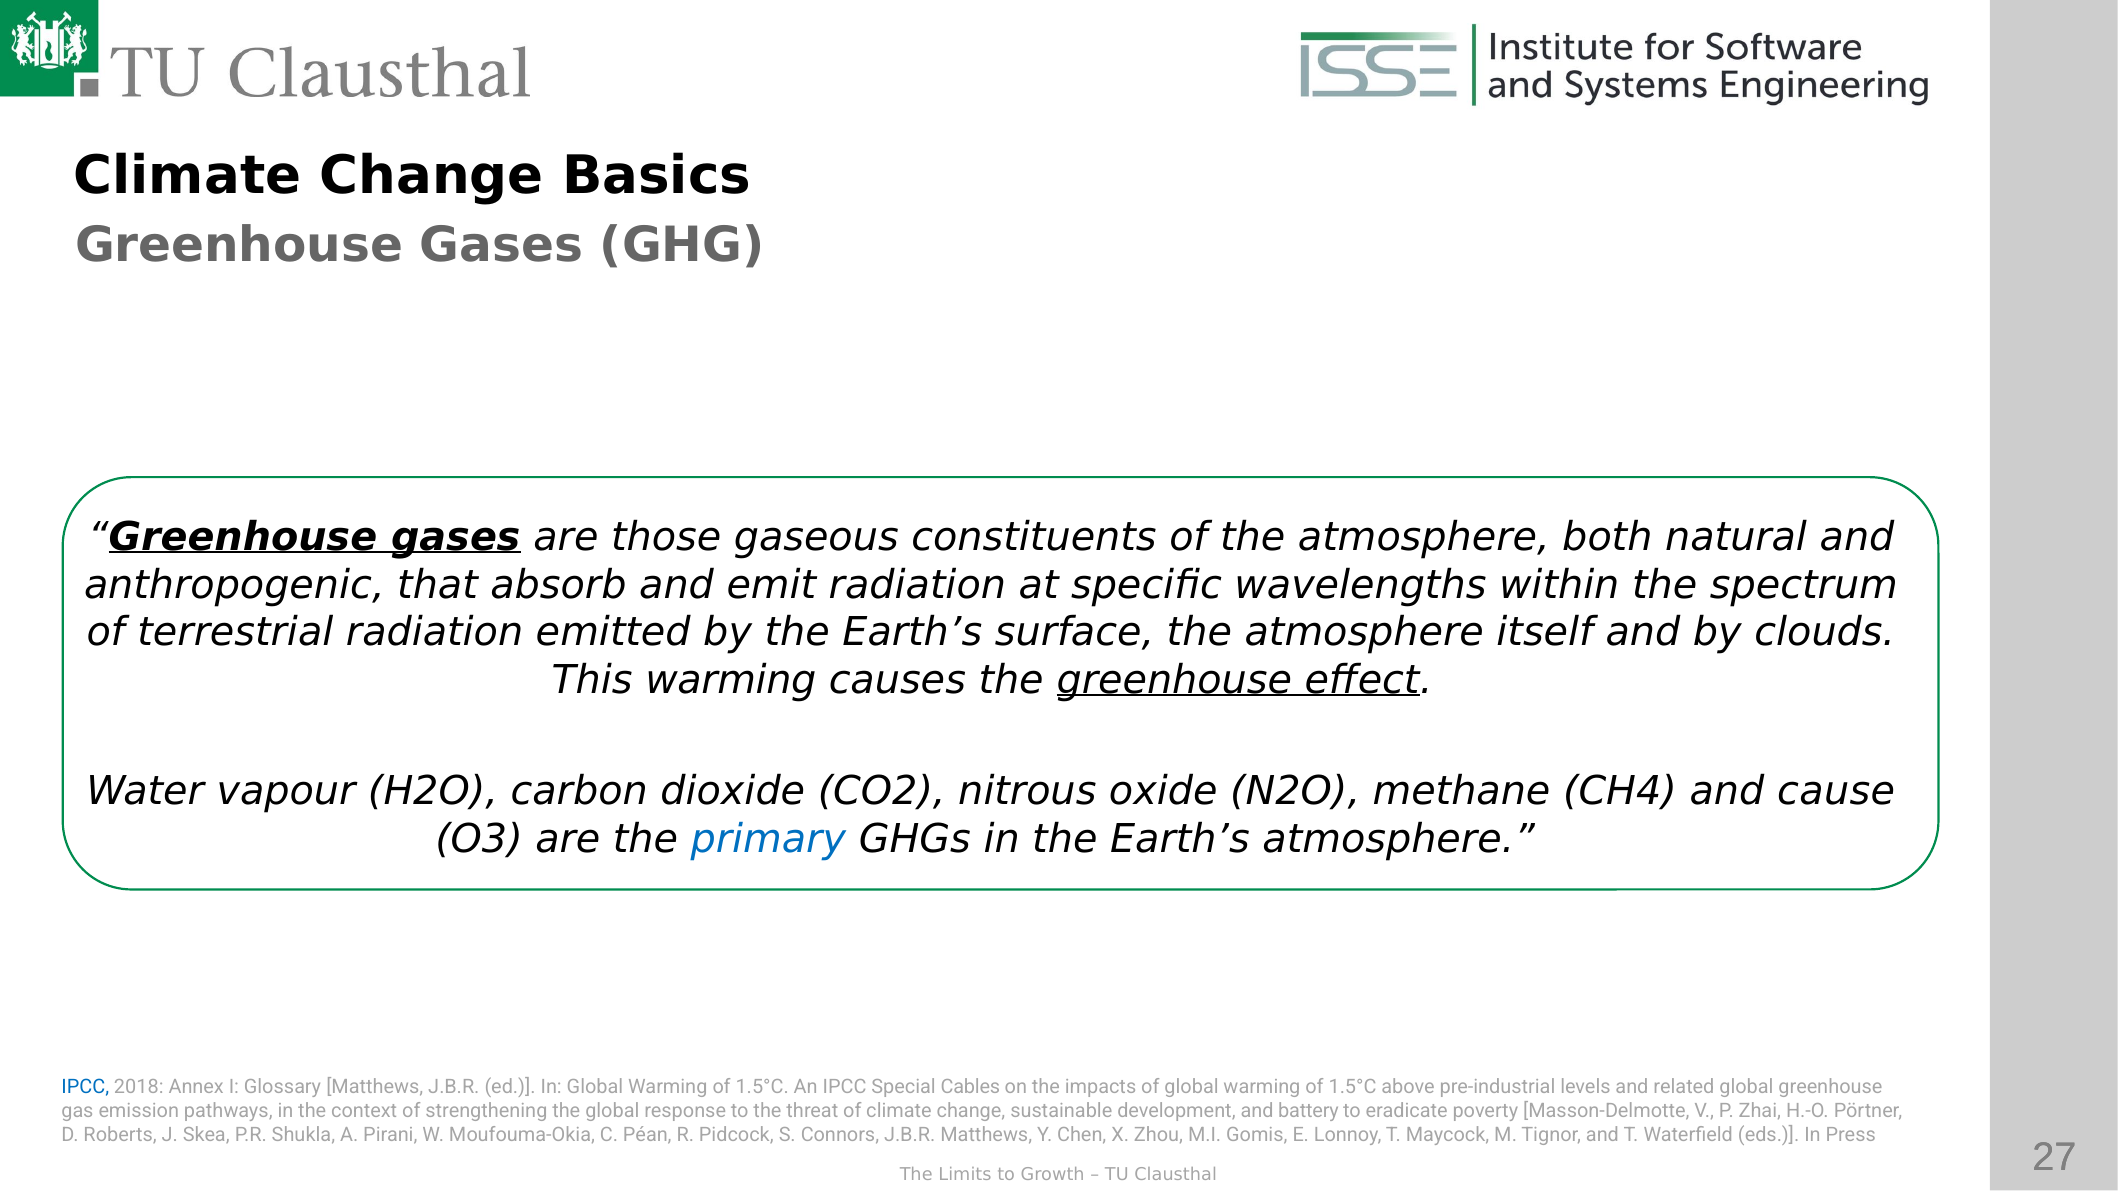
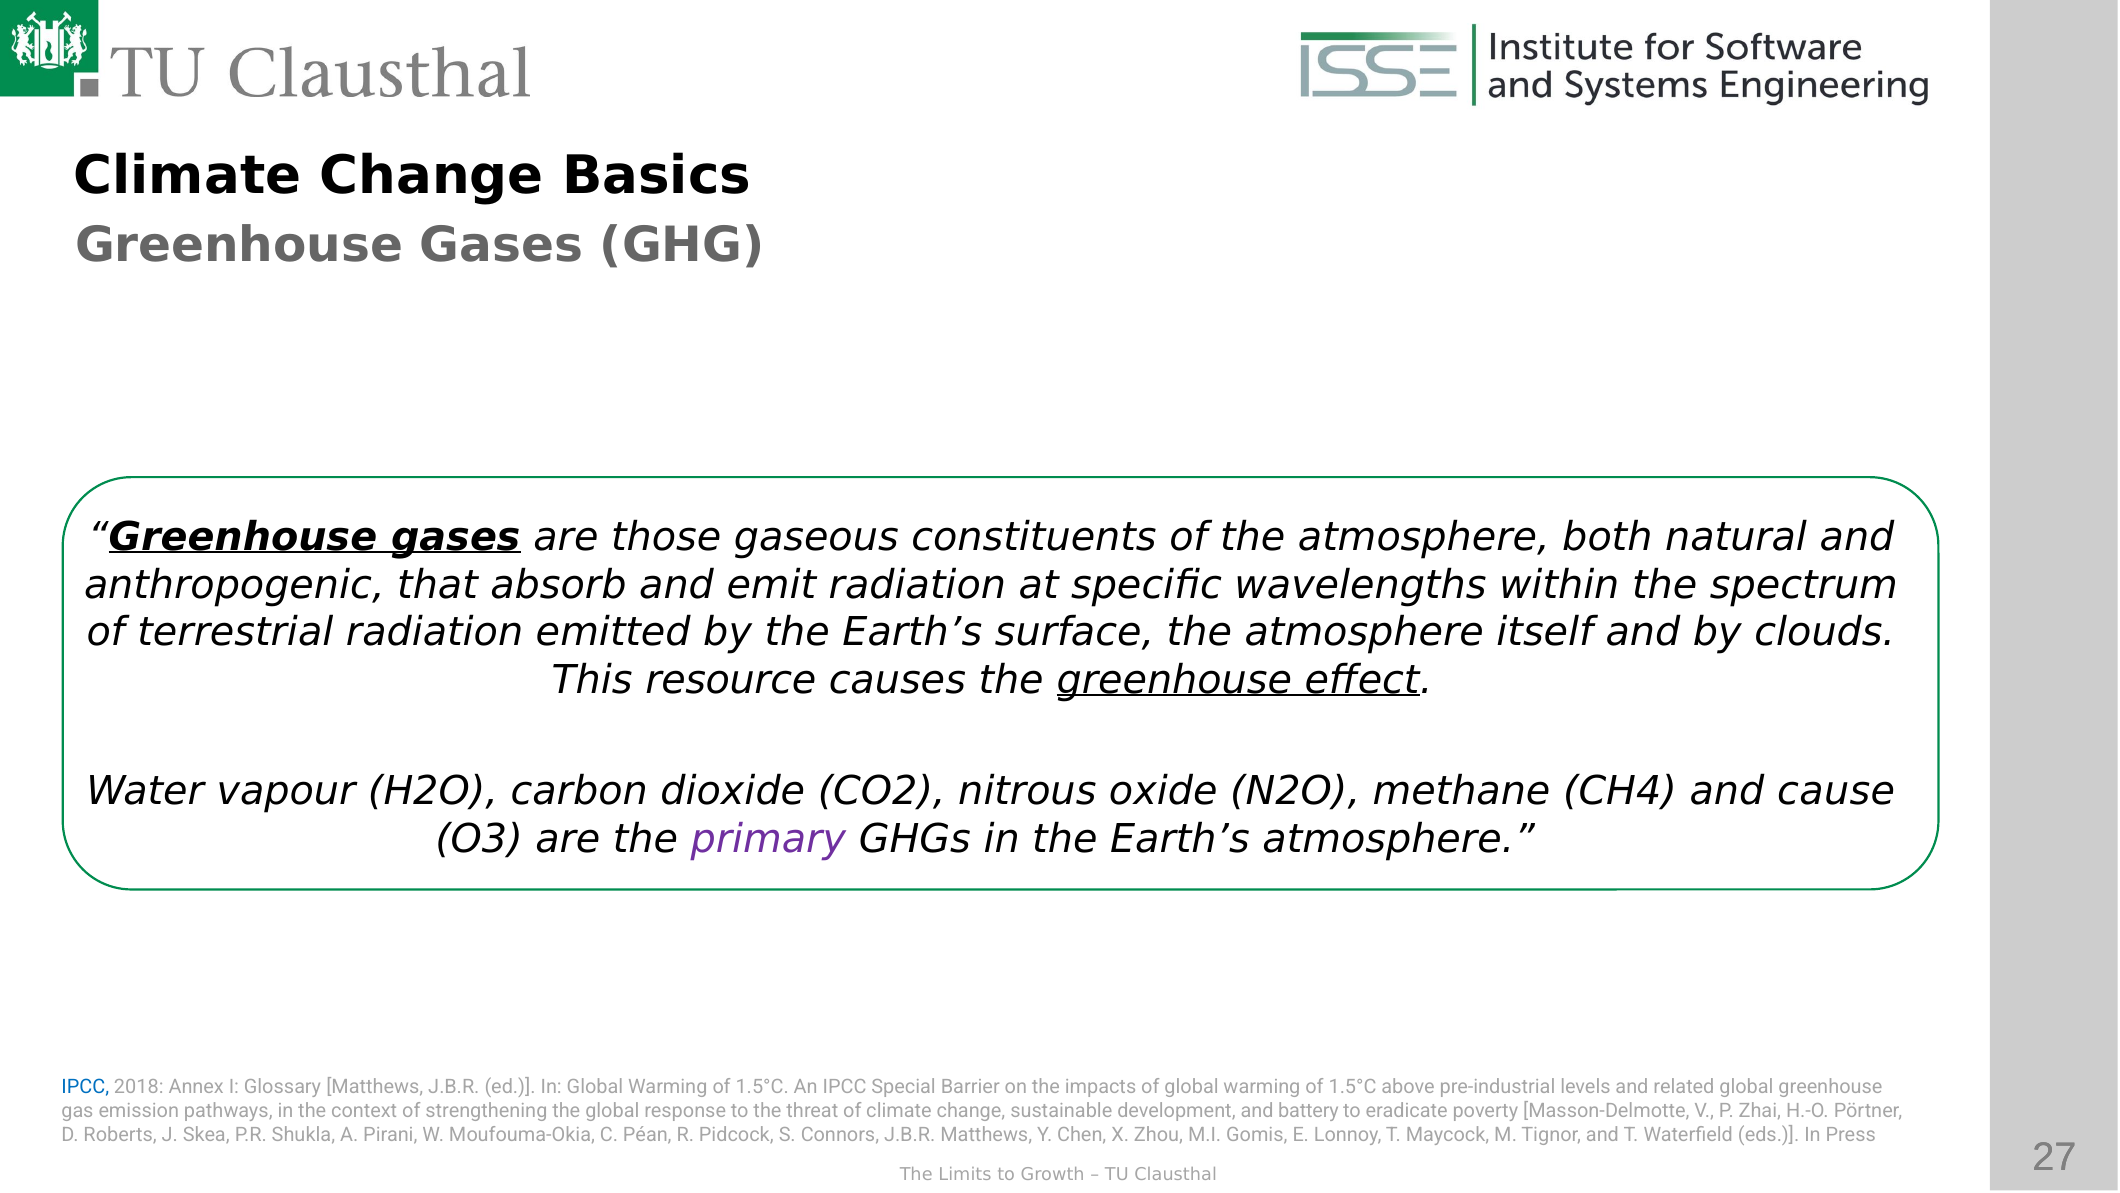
This warming: warming -> resource (731, 680)
primary colour: blue -> purple (768, 839)
Cables: Cables -> Barrier (970, 1086)
